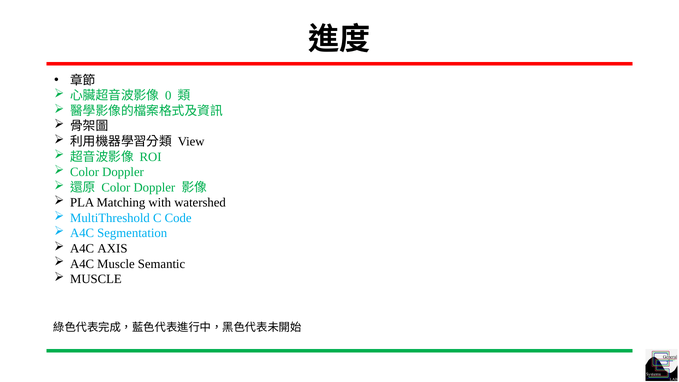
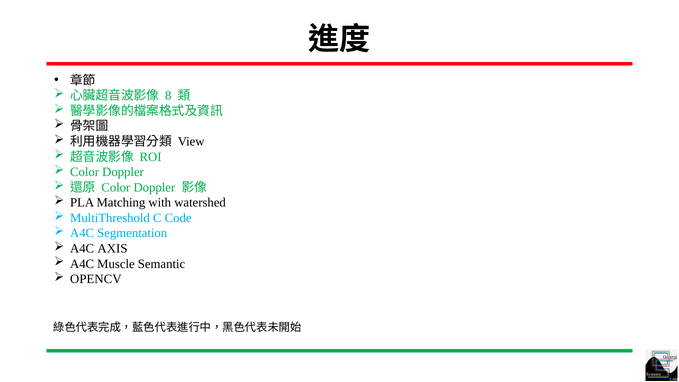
0: 0 -> 8 (168, 96)
MUSCLE: MUSCLE -> OPENCV (96, 279)
